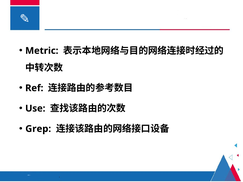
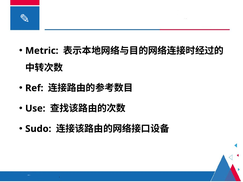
Grep: Grep -> Sudo (38, 129)
